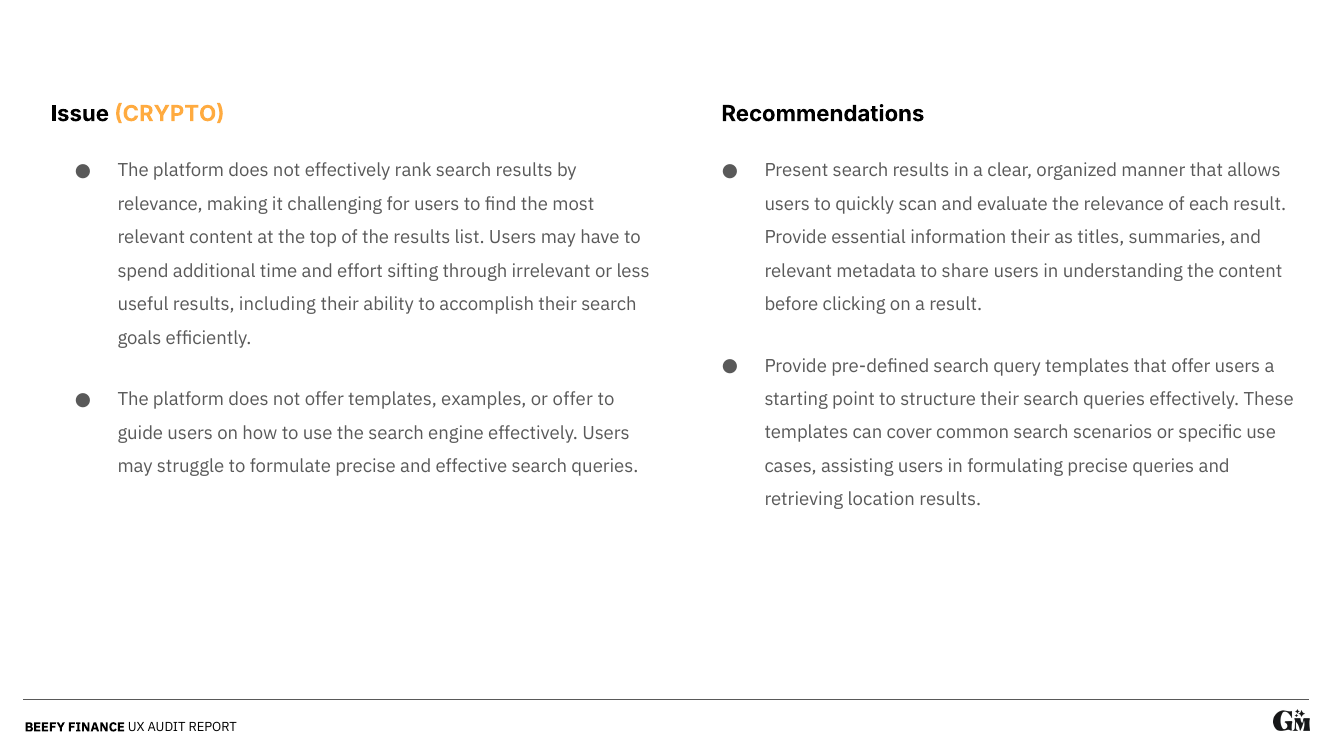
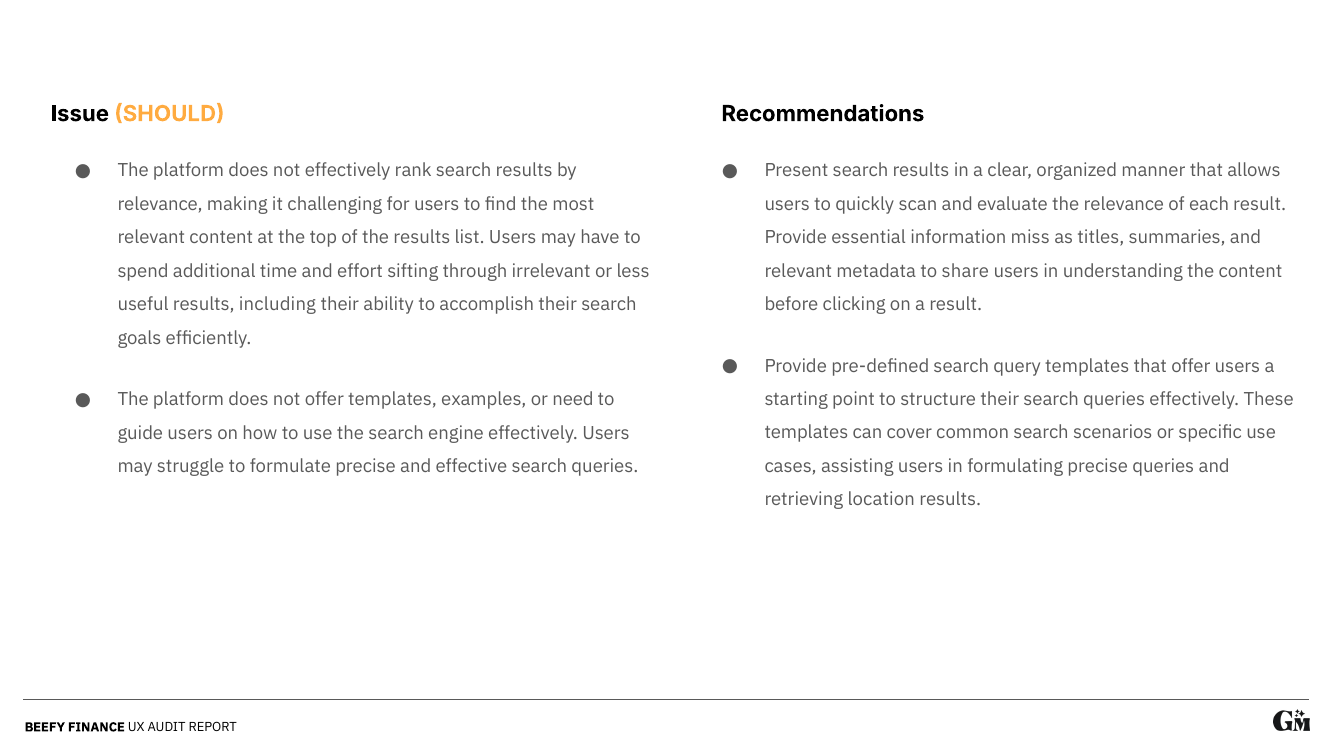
CRYPTO: CRYPTO -> SHOULD (169, 114)
information their: their -> miss (1030, 237)
or offer: offer -> need (573, 399)
